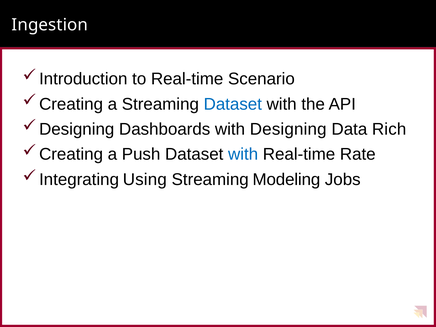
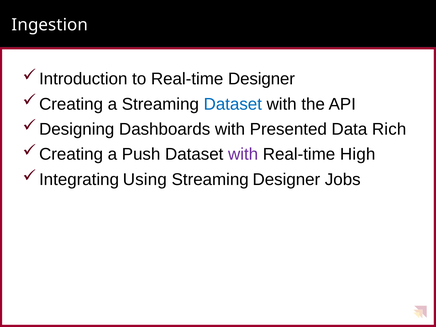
Real-time Scenario: Scenario -> Designer (261, 79)
Designing: Designing -> Presented (288, 129)
with colour: blue -> purple (243, 154)
Rate: Rate -> High (358, 154)
Streaming Modeling: Modeling -> Designer (286, 180)
